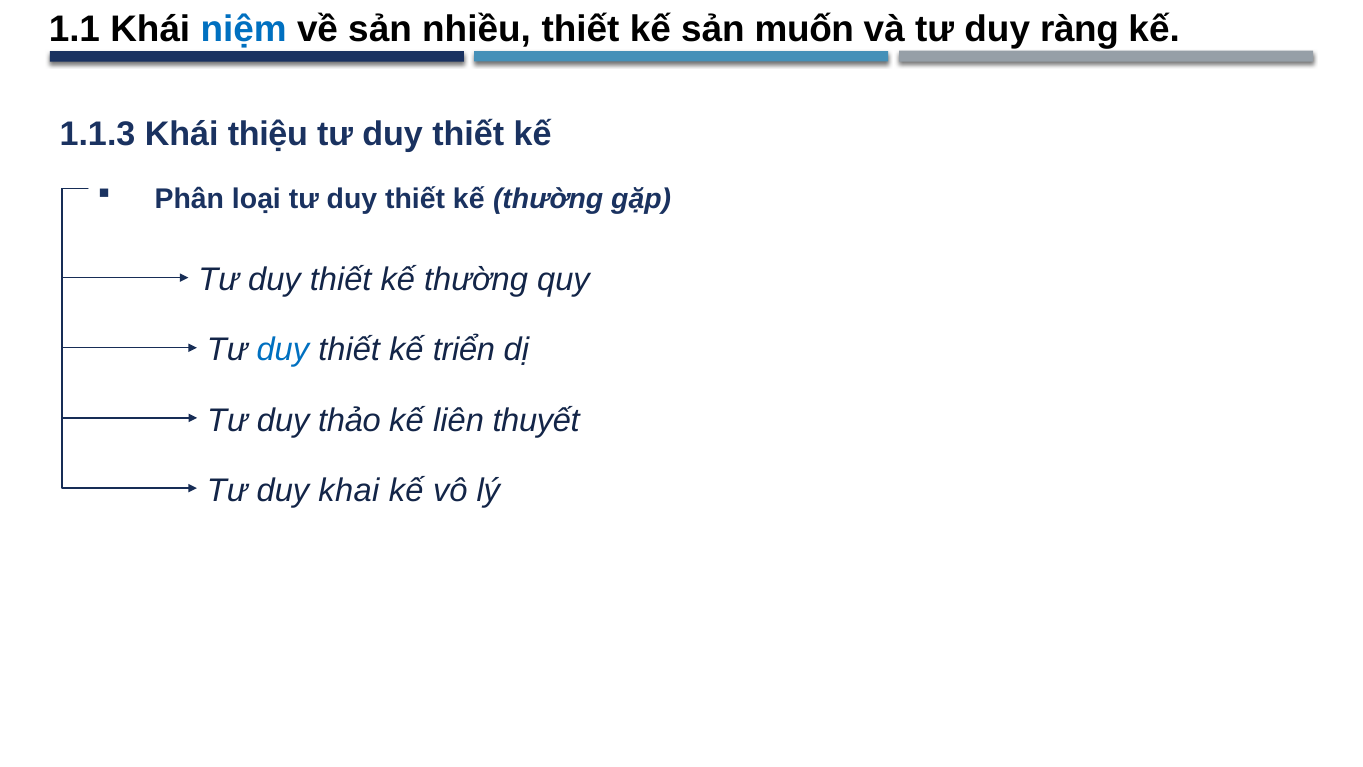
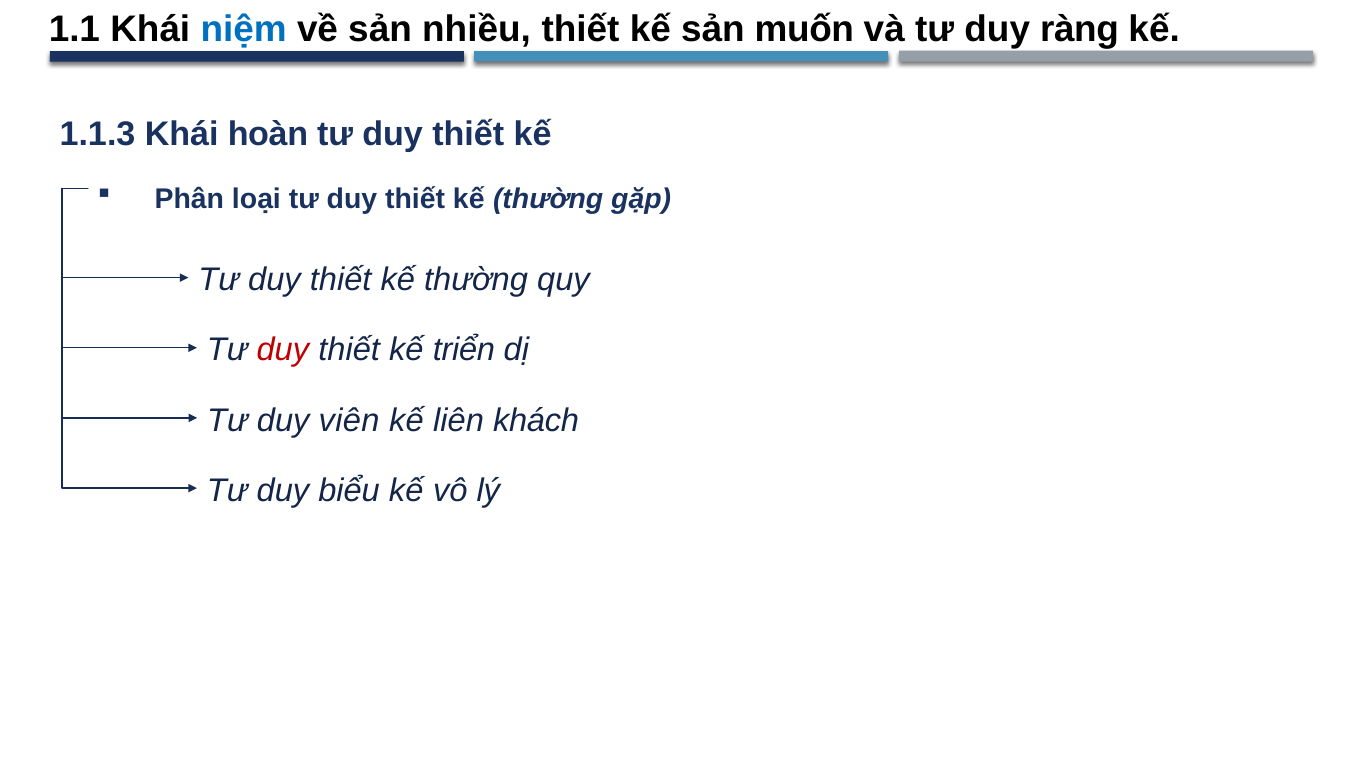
thiệu: thiệu -> hoàn (268, 134)
duy colour: blue -> red (283, 350)
thảo: thảo -> viên (349, 420)
thuyết: thuyết -> khách (536, 420)
khai: khai -> biểu (349, 490)
